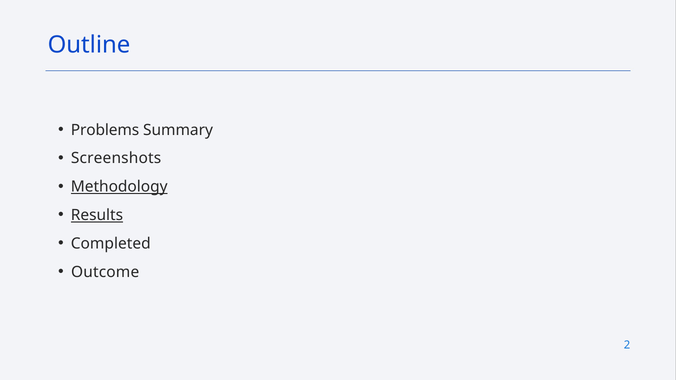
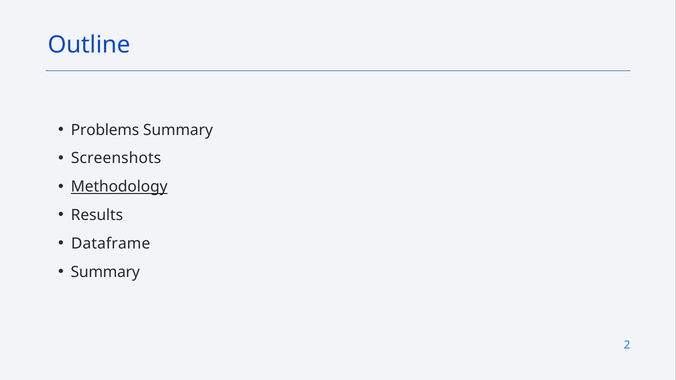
Results underline: present -> none (97, 215)
Completed: Completed -> Dataframe (111, 244)
Outcome: Outcome -> Summary (105, 272)
